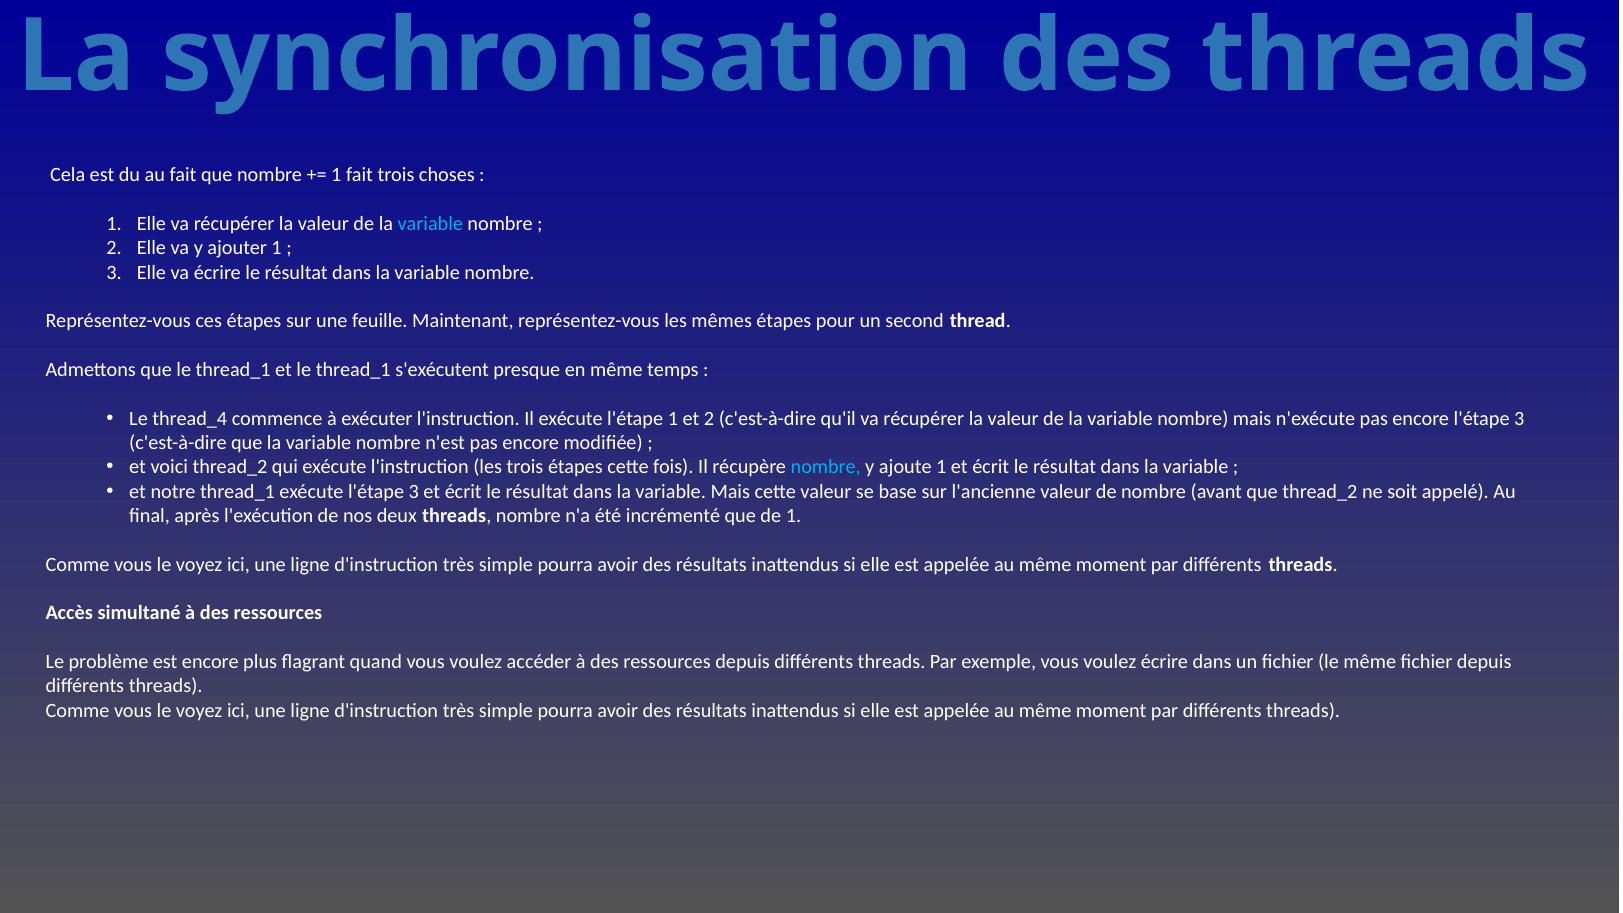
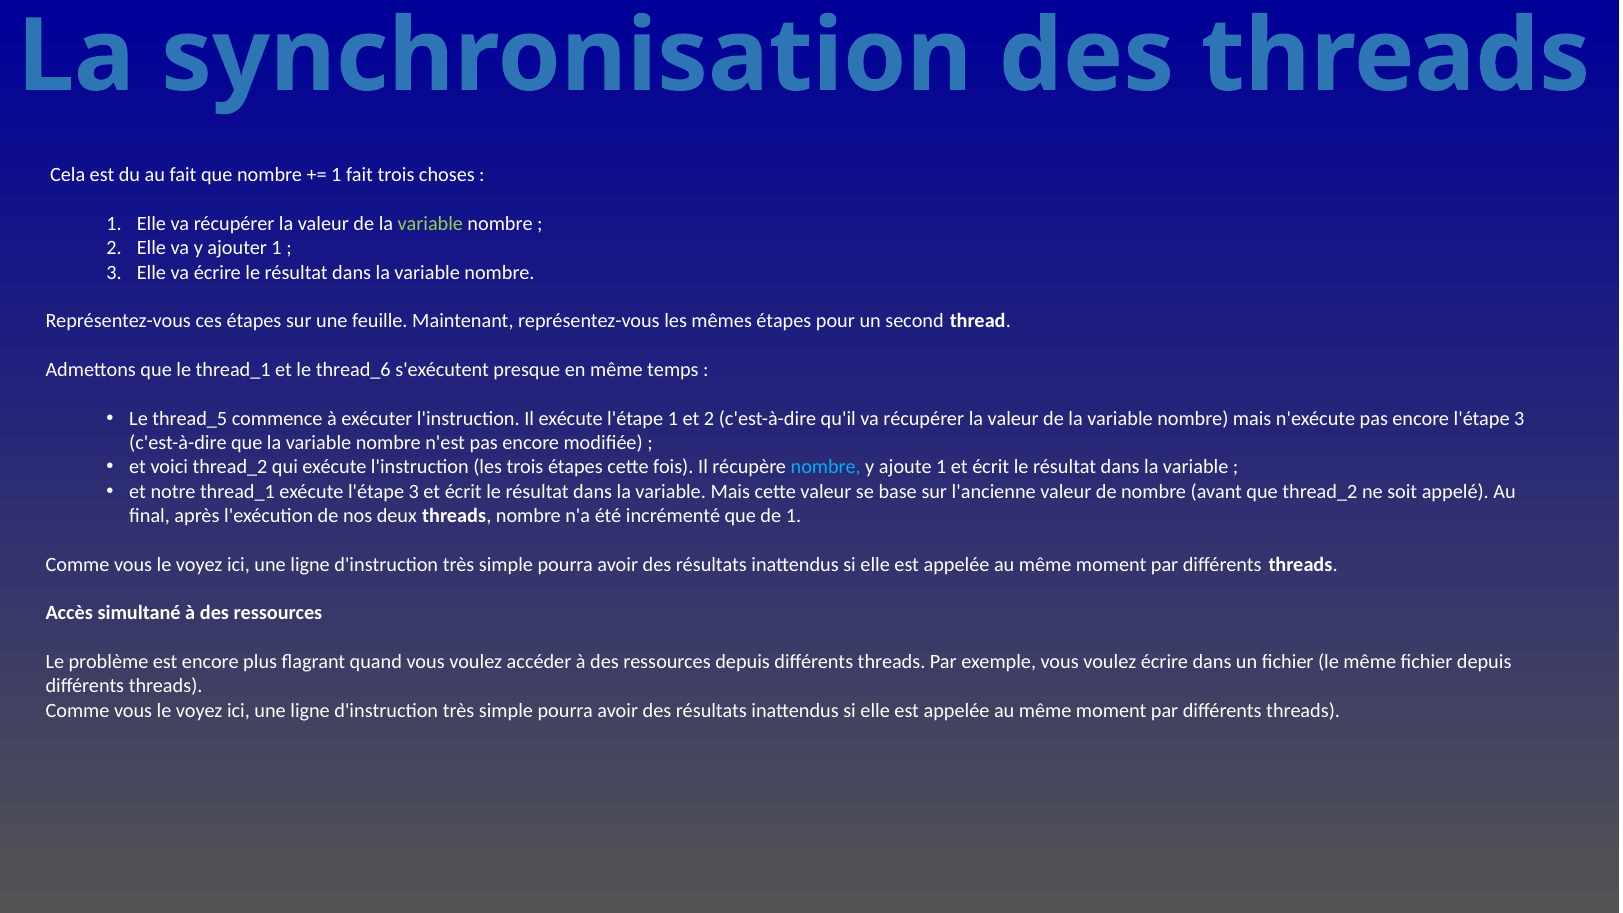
variable colour: light blue -> light green (430, 224)
et le thread_1: thread_1 -> thread_6 (353, 370)
thread_4: thread_4 -> thread_5 (190, 418)
